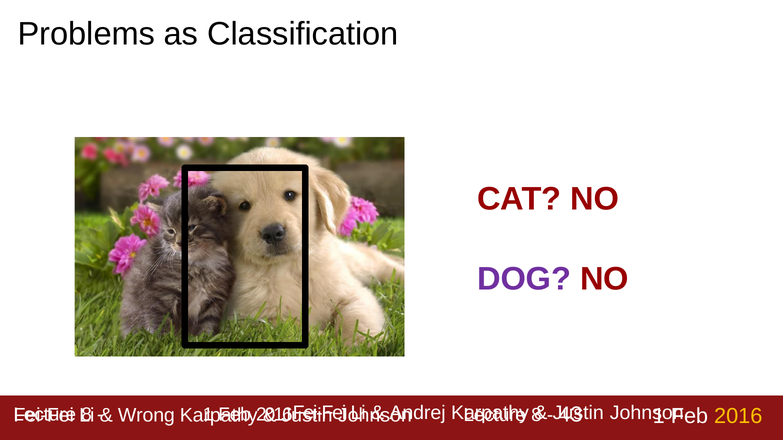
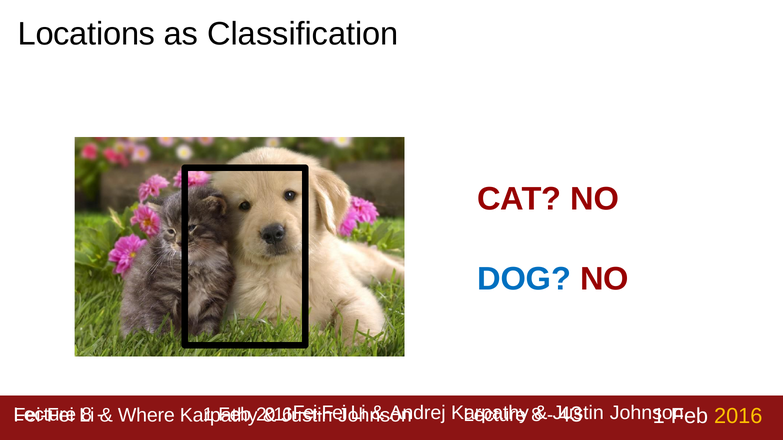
Problems: Problems -> Locations (86, 34)
DOG colour: purple -> blue (524, 279)
Wrong: Wrong -> Where (146, 416)
